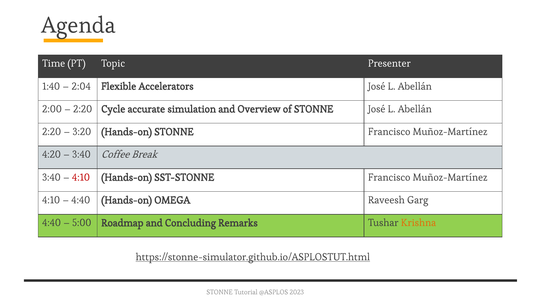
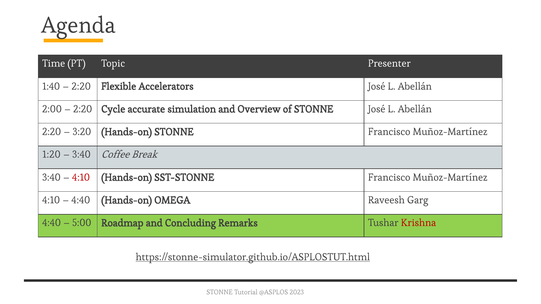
2:04: 2:04 -> 2:20 (81, 86)
4:20: 4:20 -> 1:20 (51, 155)
Krishna colour: orange -> red (418, 223)
